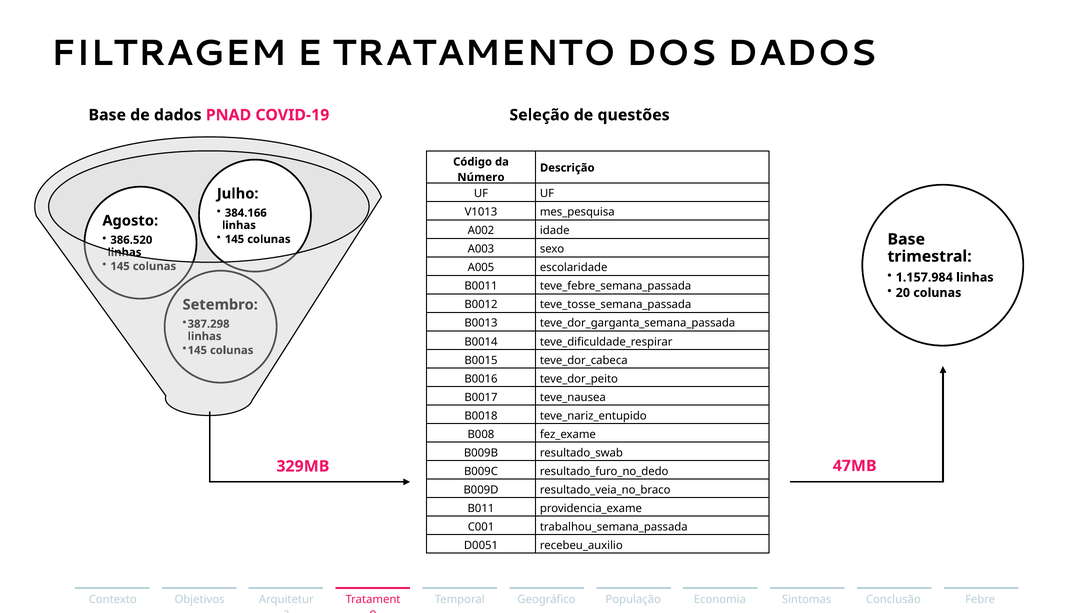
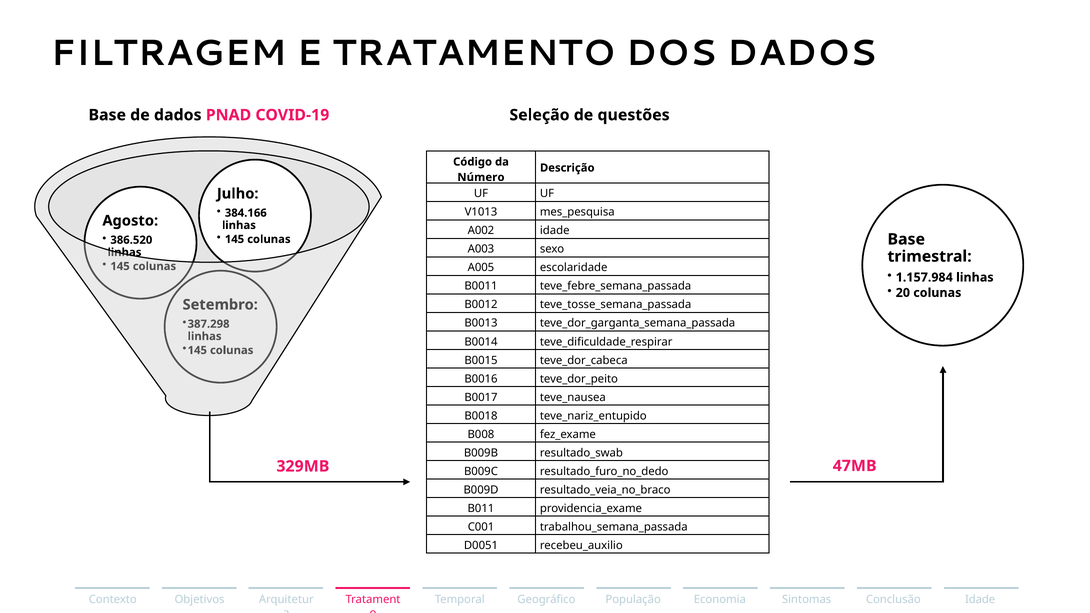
Conclusão Febre: Febre -> Idade (980, 600)
